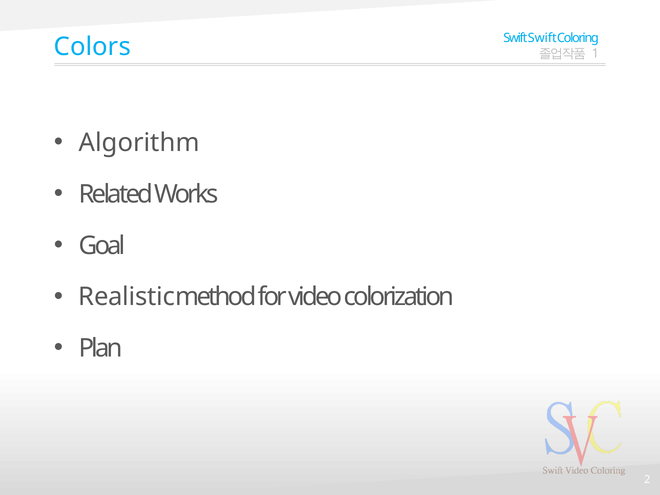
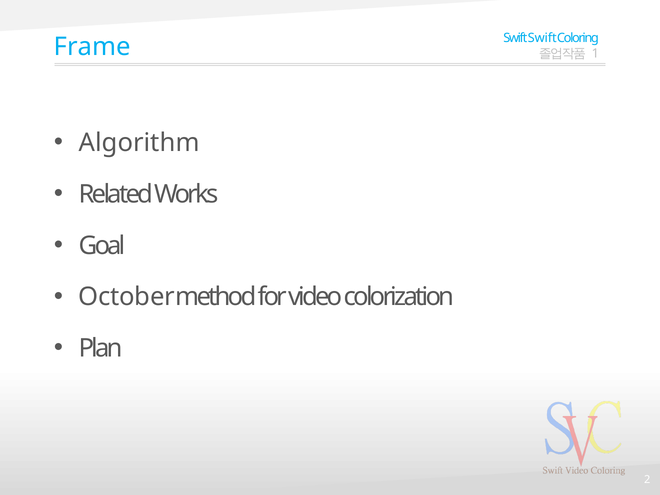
Colors: Colors -> Frame (92, 47)
Realistic: Realistic -> October (127, 297)
